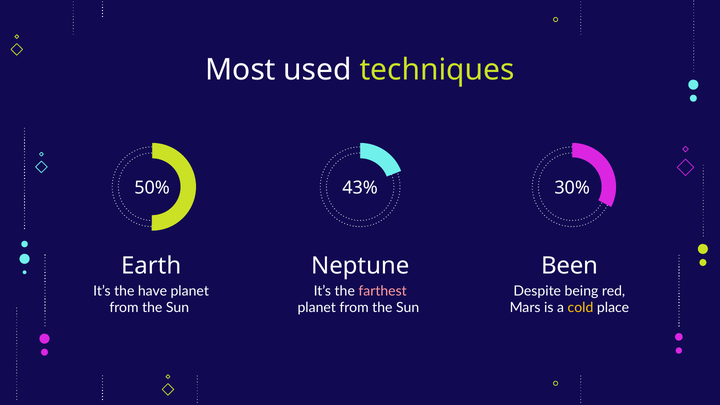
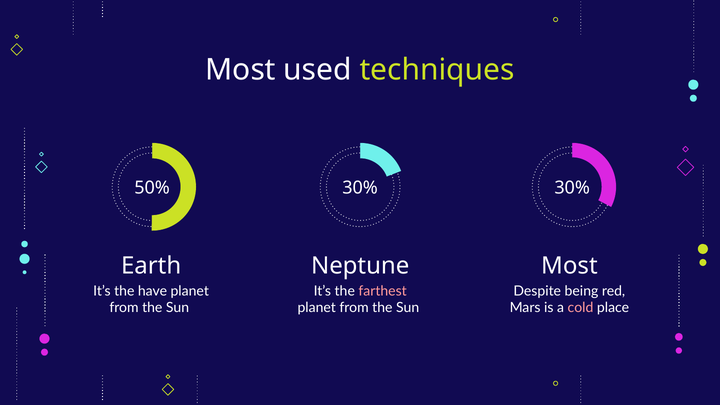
43%: 43% -> 30% (360, 188)
Neptune Been: Been -> Most (569, 266)
cold colour: yellow -> pink (580, 308)
